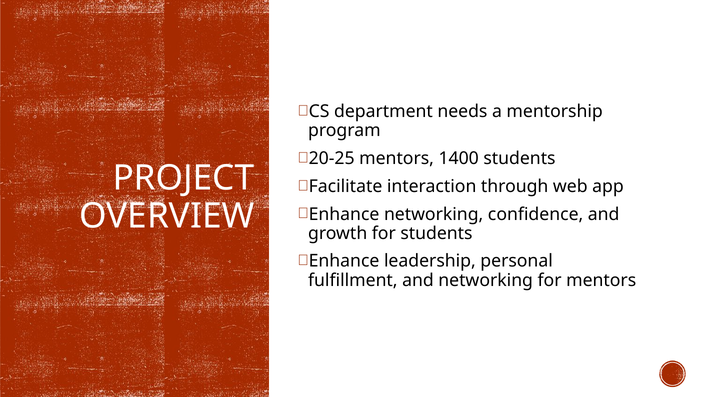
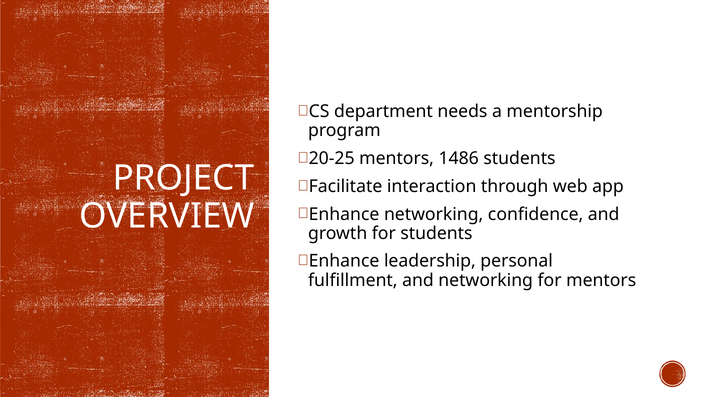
1400: 1400 -> 1486 (459, 158)
